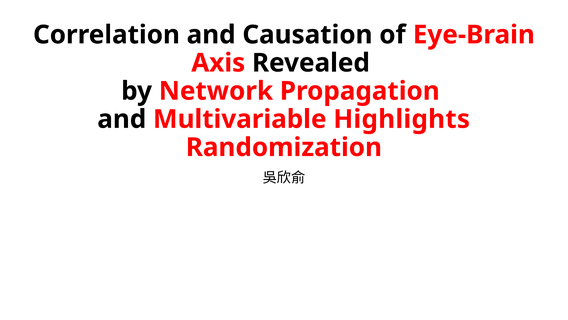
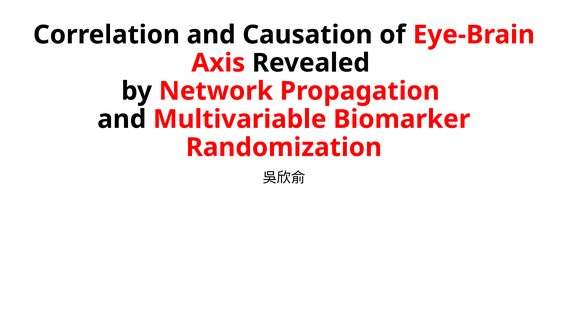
Highlights: Highlights -> Biomarker (402, 119)
